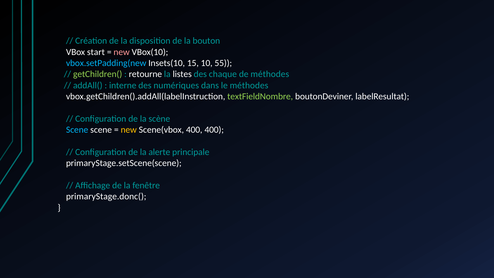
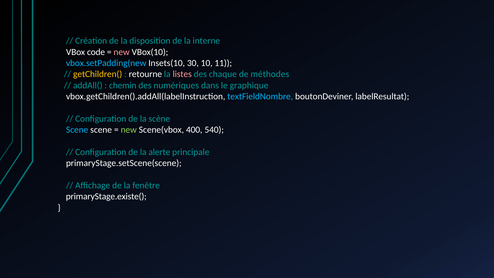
bouton: bouton -> interne (206, 41)
start: start -> code (96, 52)
15: 15 -> 30 (193, 63)
55: 55 -> 11 (223, 63)
getChildren( colour: light green -> yellow (98, 74)
listes colour: white -> pink (182, 74)
interne: interne -> chemin (123, 85)
le méthodes: méthodes -> graphique (249, 85)
textFieldNombre colour: light green -> light blue (260, 96)
new colour: yellow -> light green (129, 130)
400 400: 400 -> 540 (214, 130)
primaryStage.donc(: primaryStage.donc( -> primaryStage.existe( (106, 196)
